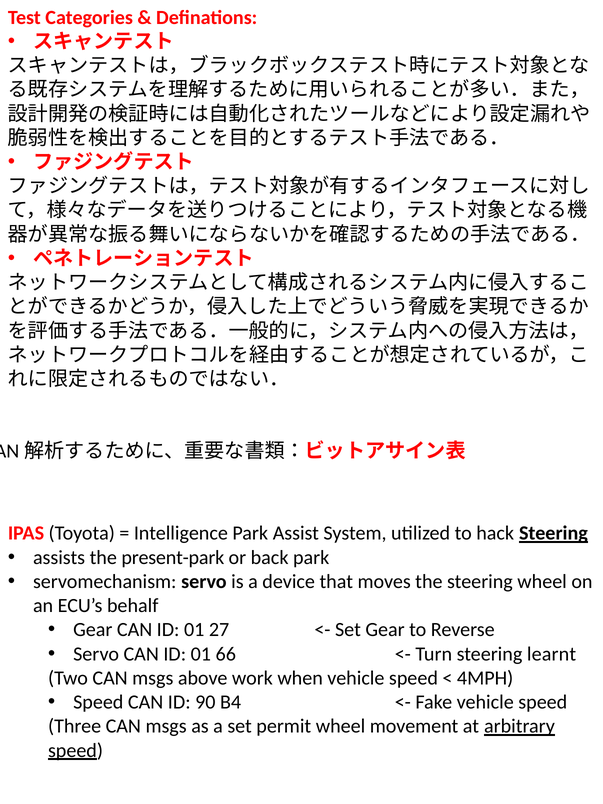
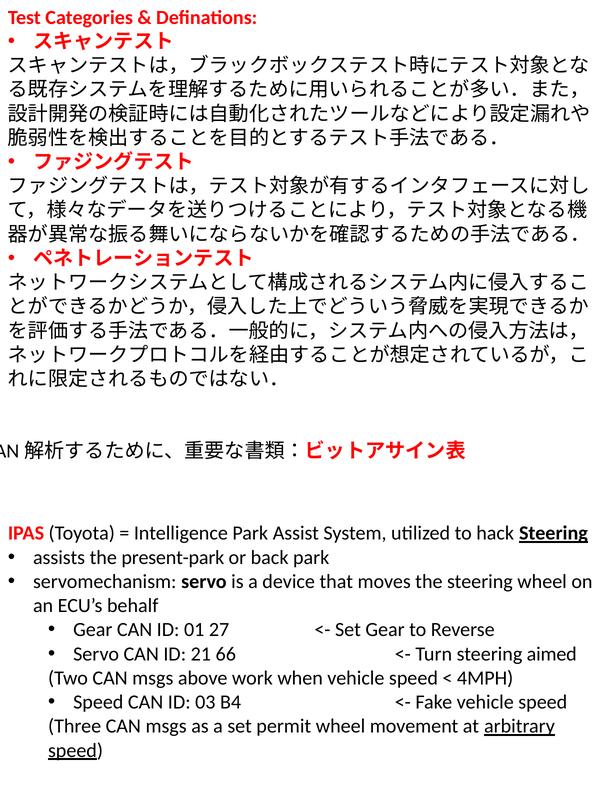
Servo CAN ID 01: 01 -> 21 (201, 654)
learnt: learnt -> aimed (552, 654)
90: 90 -> 03 (205, 702)
